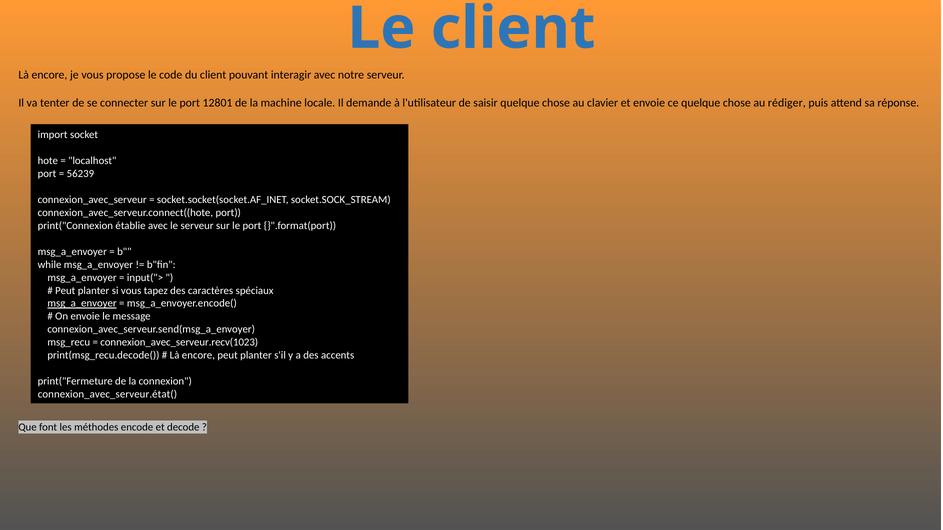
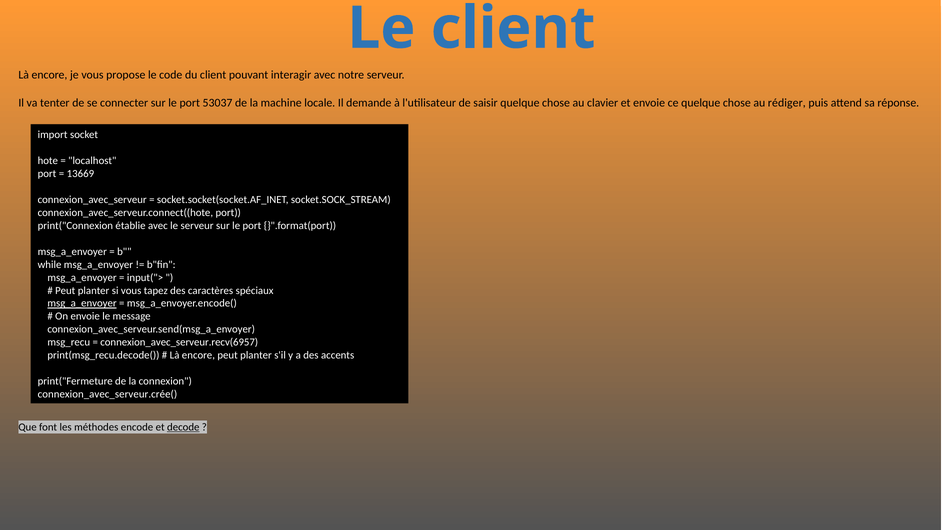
12801: 12801 -> 53037 (218, 103)
56239: 56239 -> 13669 (80, 174)
connexion_avec_serveur.recv(1023: connexion_avec_serveur.recv(1023 -> connexion_avec_serveur.recv(6957 (179, 343)
connexion_avec_serveur.état(: connexion_avec_serveur.état( -> connexion_avec_serveur.crée( (107, 394)
decode underline: none -> present (183, 427)
